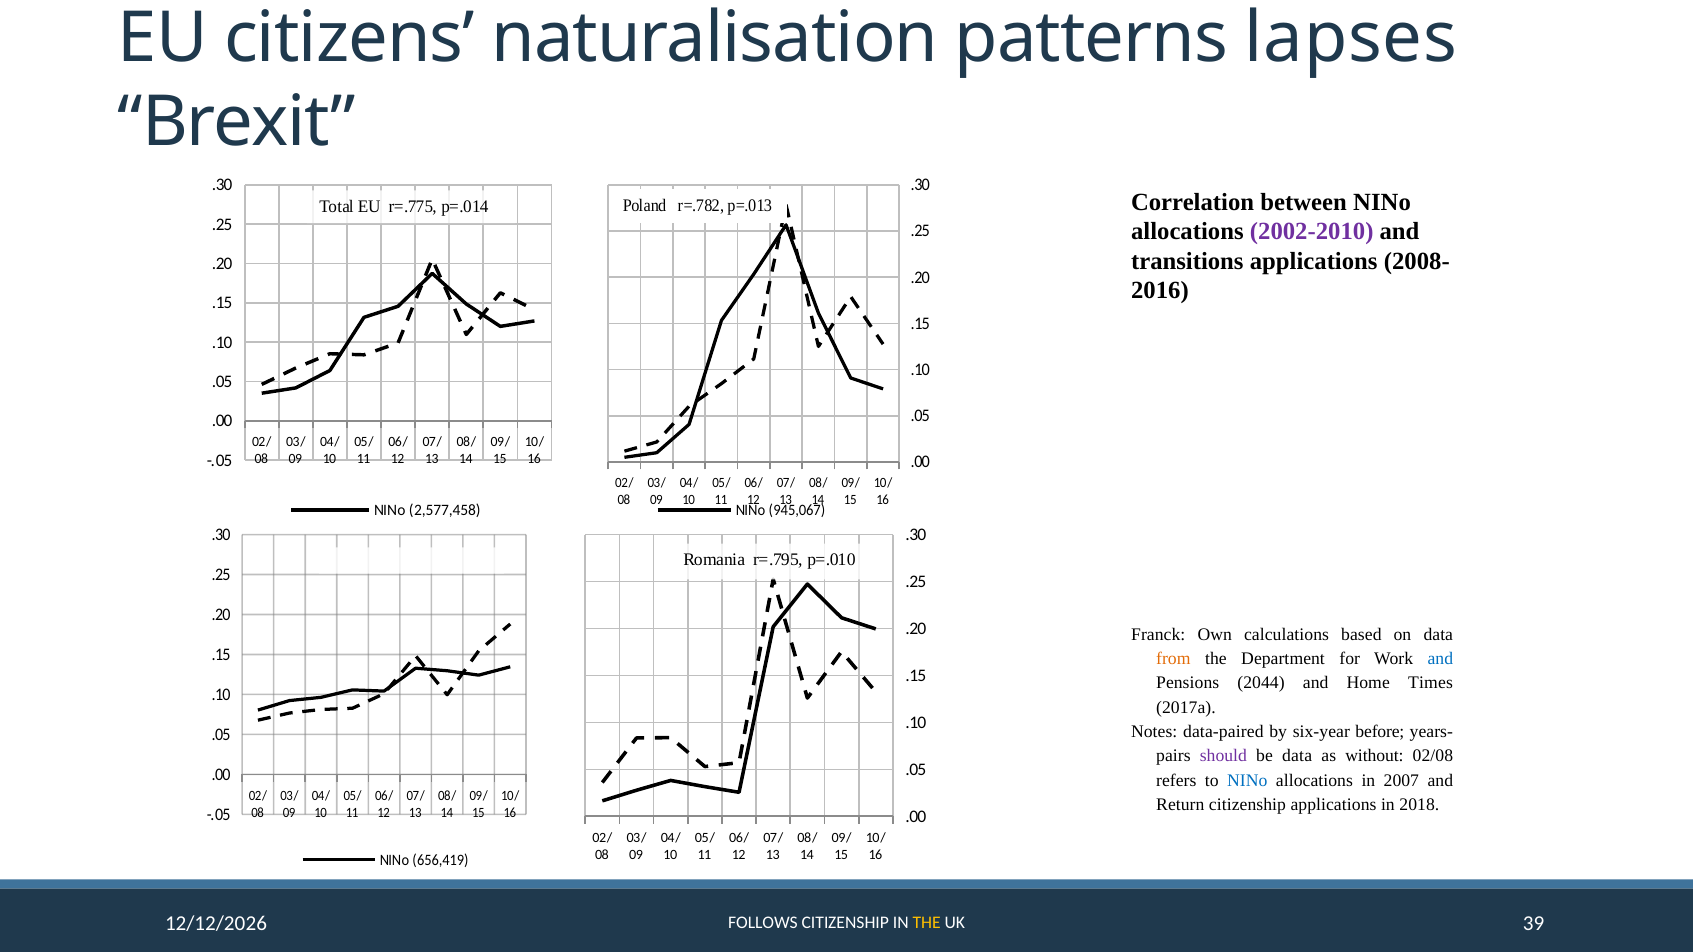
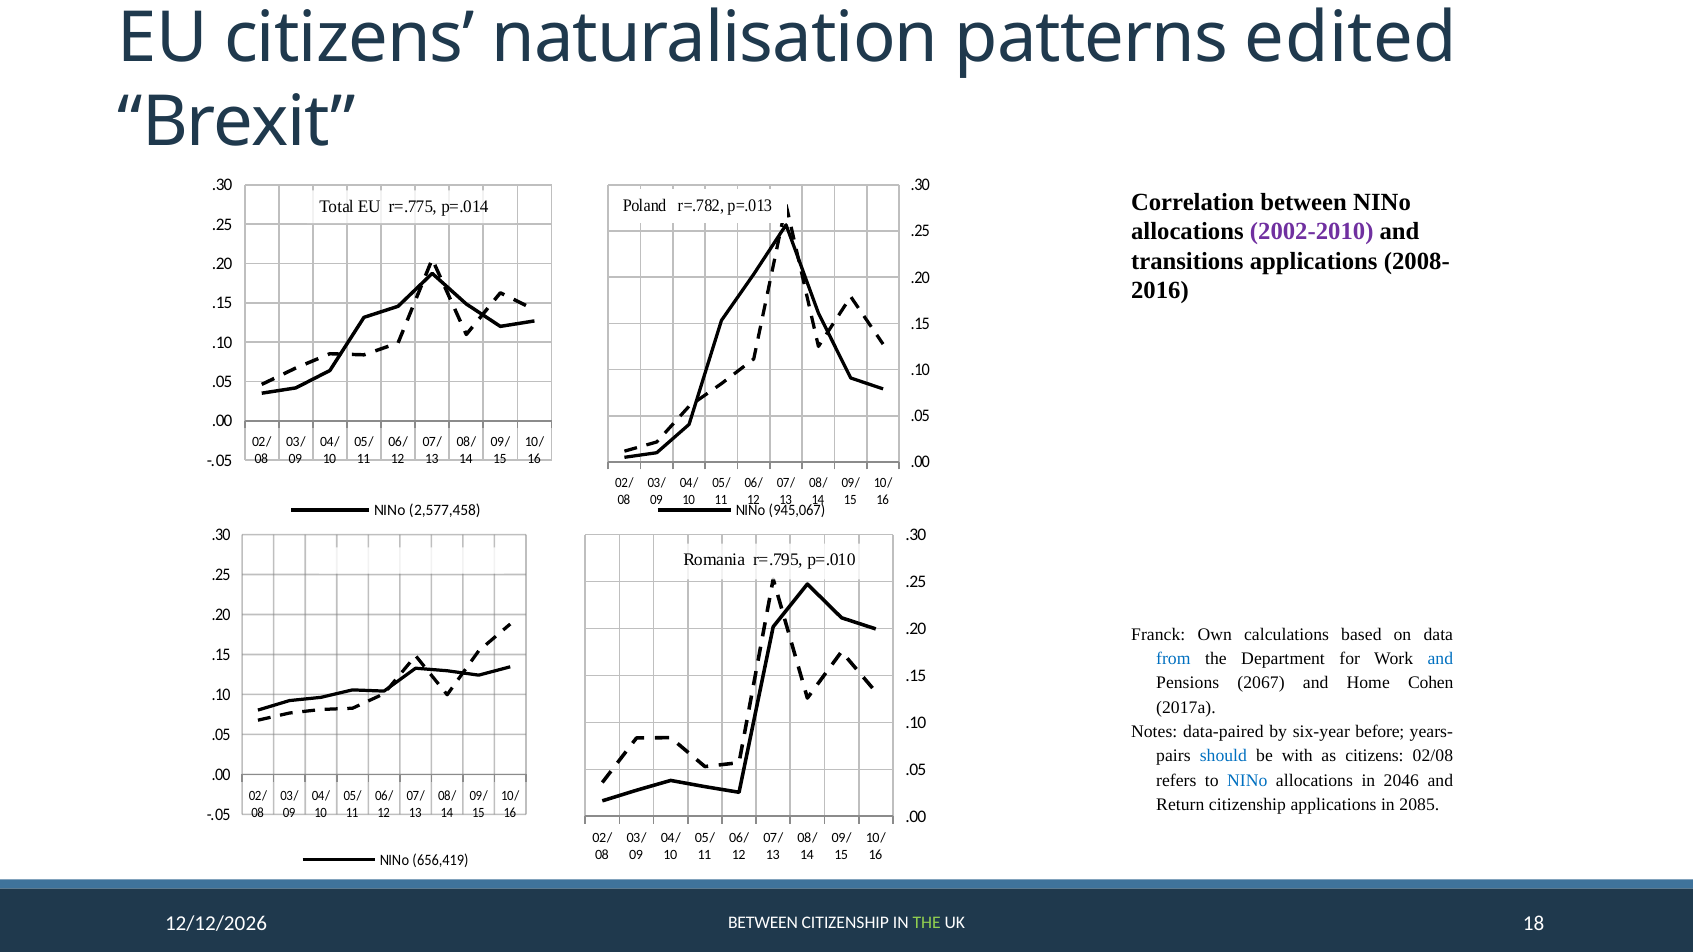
lapses: lapses -> edited (1351, 38)
from colour: orange -> blue (1173, 659)
2044: 2044 -> 2067 (1261, 683)
Times: Times -> Cohen (1431, 683)
should colour: purple -> blue (1223, 756)
be data: data -> with (1297, 756)
as without: without -> citizens (1374, 756)
2007: 2007 -> 2046 (1401, 781)
2018: 2018 -> 2085 (1419, 805)
FOLLOWS: FOLLOWS -> BETWEEN (763, 923)
THE colour: yellow -> light green (927, 923)
39: 39 -> 18 (1534, 924)
